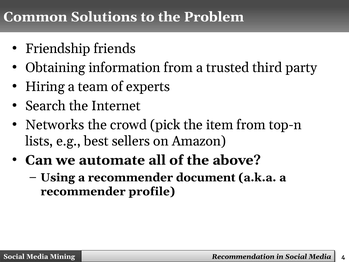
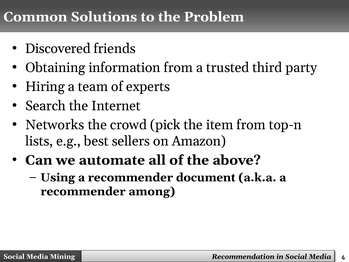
Friendship: Friendship -> Discovered (58, 49)
profile: profile -> among (152, 191)
